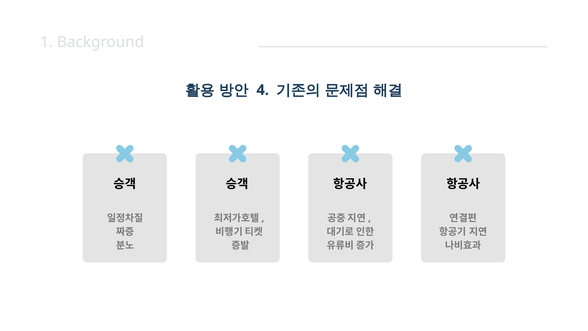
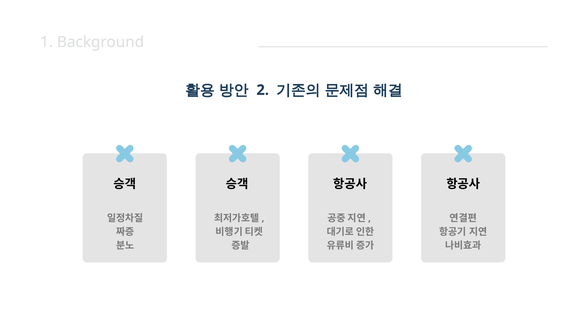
4: 4 -> 2 (263, 90)
